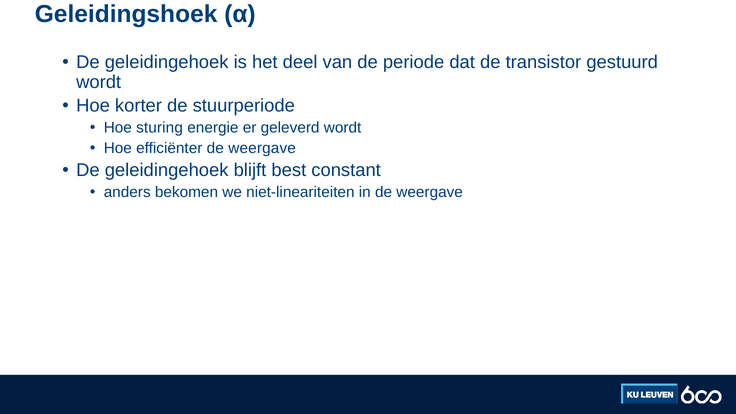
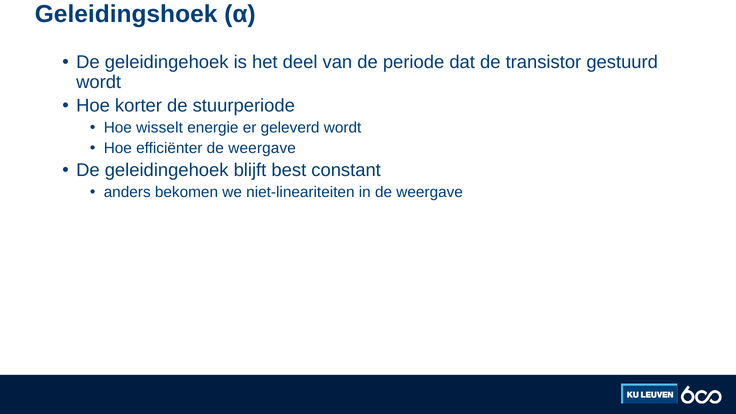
sturing: sturing -> wisselt (160, 128)
